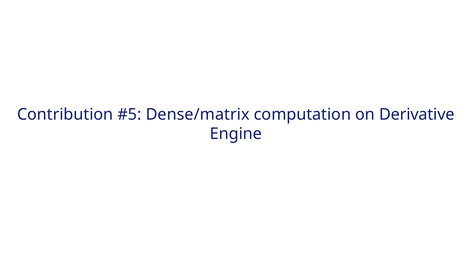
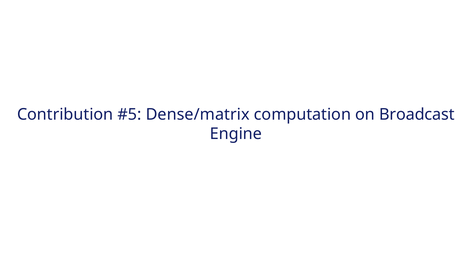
Derivative: Derivative -> Broadcast (417, 114)
